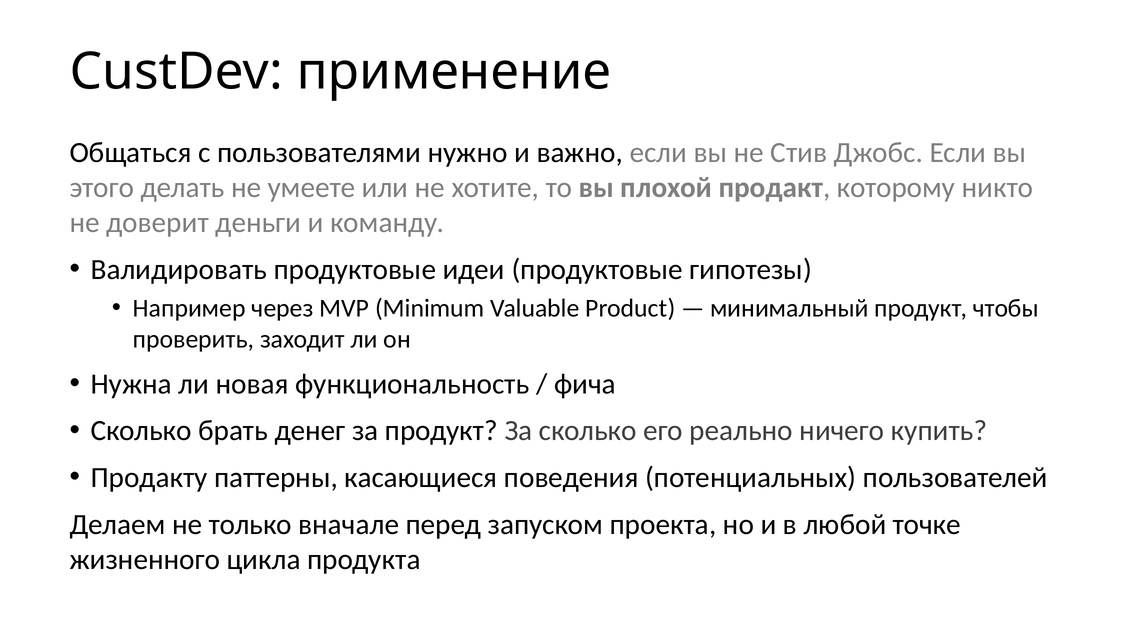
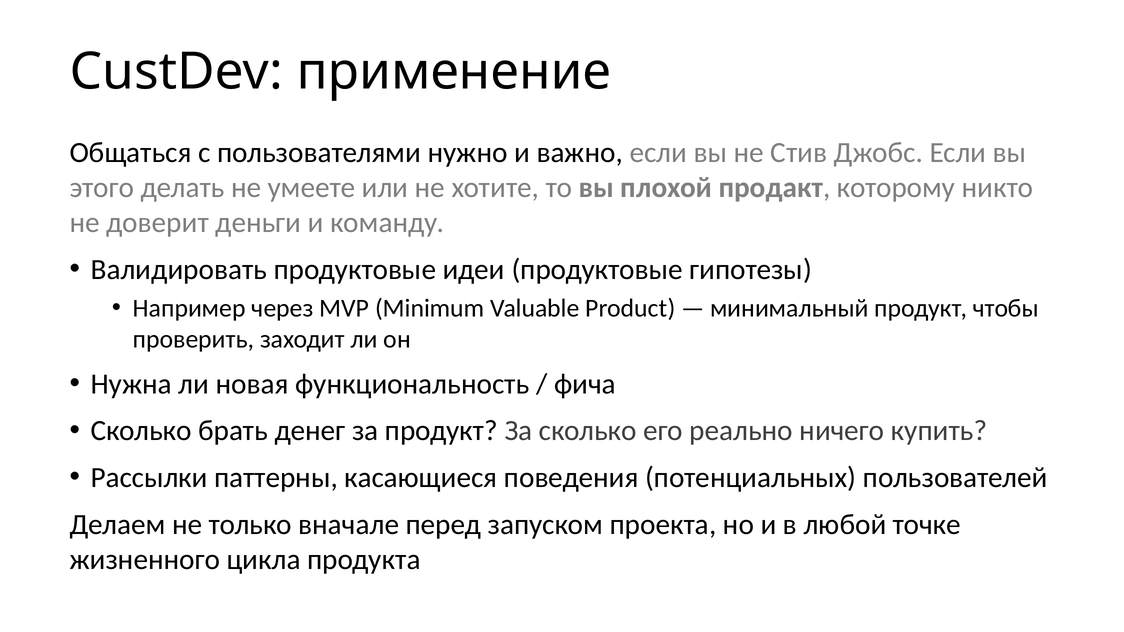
Продакту: Продакту -> Рассылки (149, 478)
